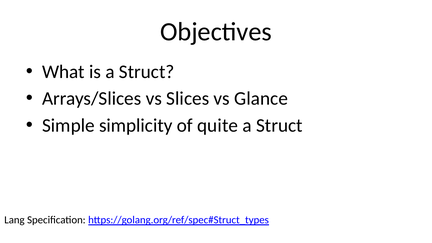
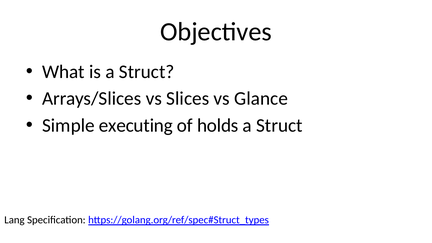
simplicity: simplicity -> executing (136, 126)
quite: quite -> holds (218, 126)
